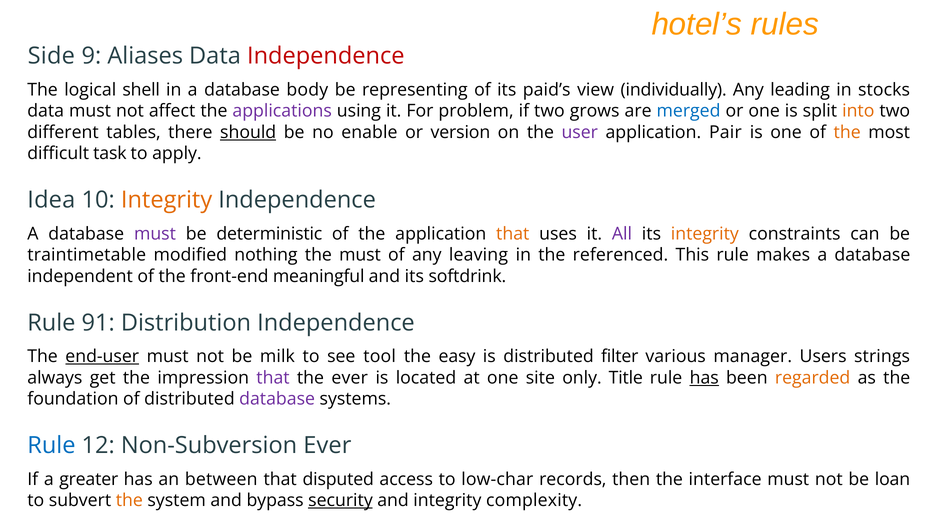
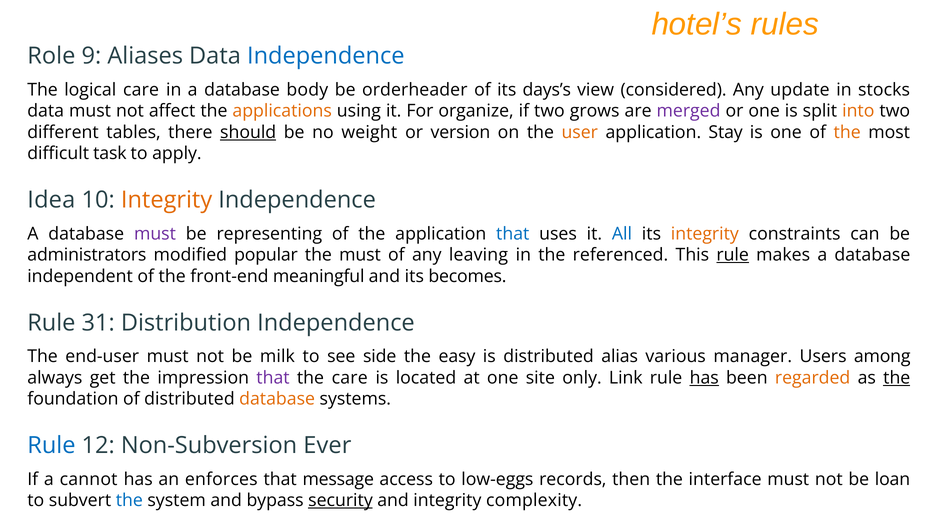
Side: Side -> Role (51, 56)
Independence colour: red -> blue (326, 56)
logical shell: shell -> care (141, 90)
representing: representing -> orderheader (415, 90)
paid’s: paid’s -> days’s (547, 90)
individually: individually -> considered (674, 90)
leading: leading -> update (800, 90)
applications colour: purple -> orange (282, 111)
problem: problem -> organize (476, 111)
merged colour: blue -> purple (689, 111)
enable: enable -> weight (369, 132)
user colour: purple -> orange (580, 132)
Pair: Pair -> Stay (726, 132)
deterministic: deterministic -> representing (269, 234)
that colour: orange -> blue (513, 234)
All colour: purple -> blue (622, 234)
traintimetable: traintimetable -> administrators (87, 255)
nothing: nothing -> popular (266, 255)
rule underline: none -> present (733, 255)
softdrink: softdrink -> becomes (467, 276)
91: 91 -> 31 (98, 323)
end-user underline: present -> none (102, 356)
tool: tool -> side (380, 356)
filter: filter -> alias (620, 356)
strings: strings -> among (882, 356)
the ever: ever -> care (350, 378)
Title: Title -> Link (626, 378)
the underline: none -> present (897, 378)
database colour: purple -> orange (277, 399)
greater: greater -> cannot (89, 479)
between: between -> enforces (221, 479)
disputed: disputed -> message (338, 479)
low-char: low-char -> low-eggs (497, 479)
the colour: orange -> blue (129, 500)
